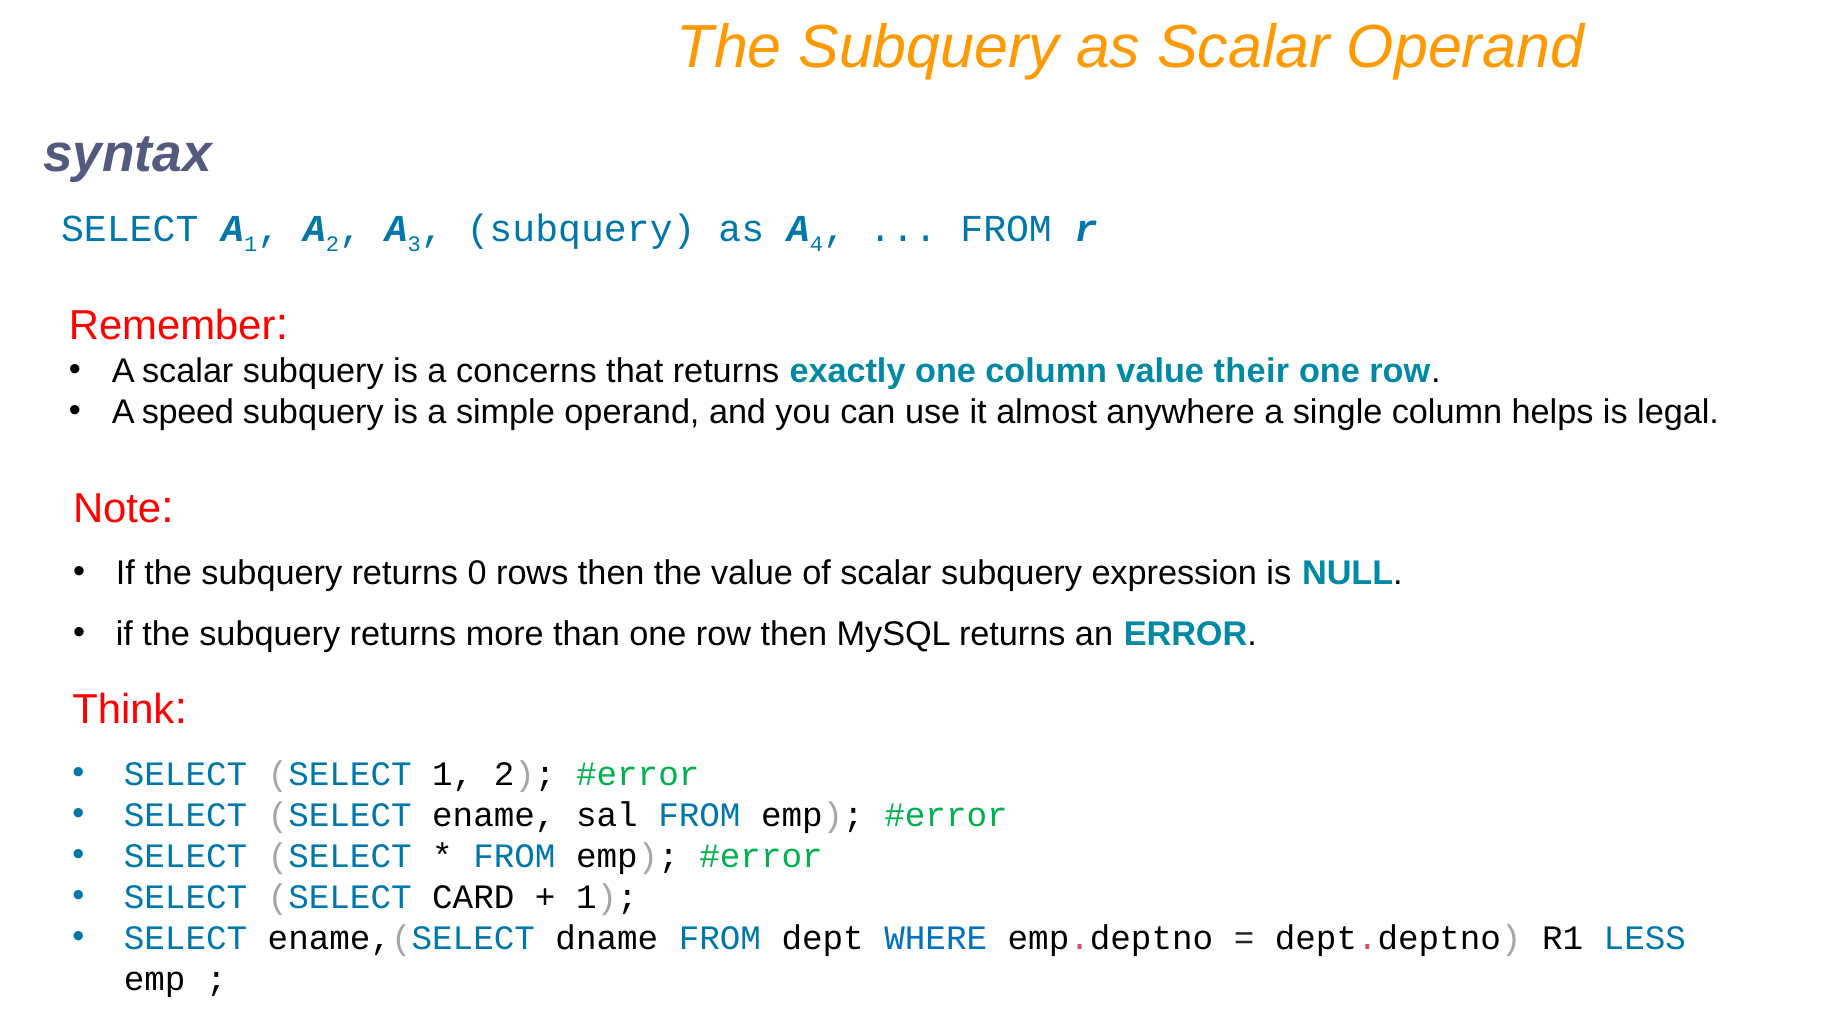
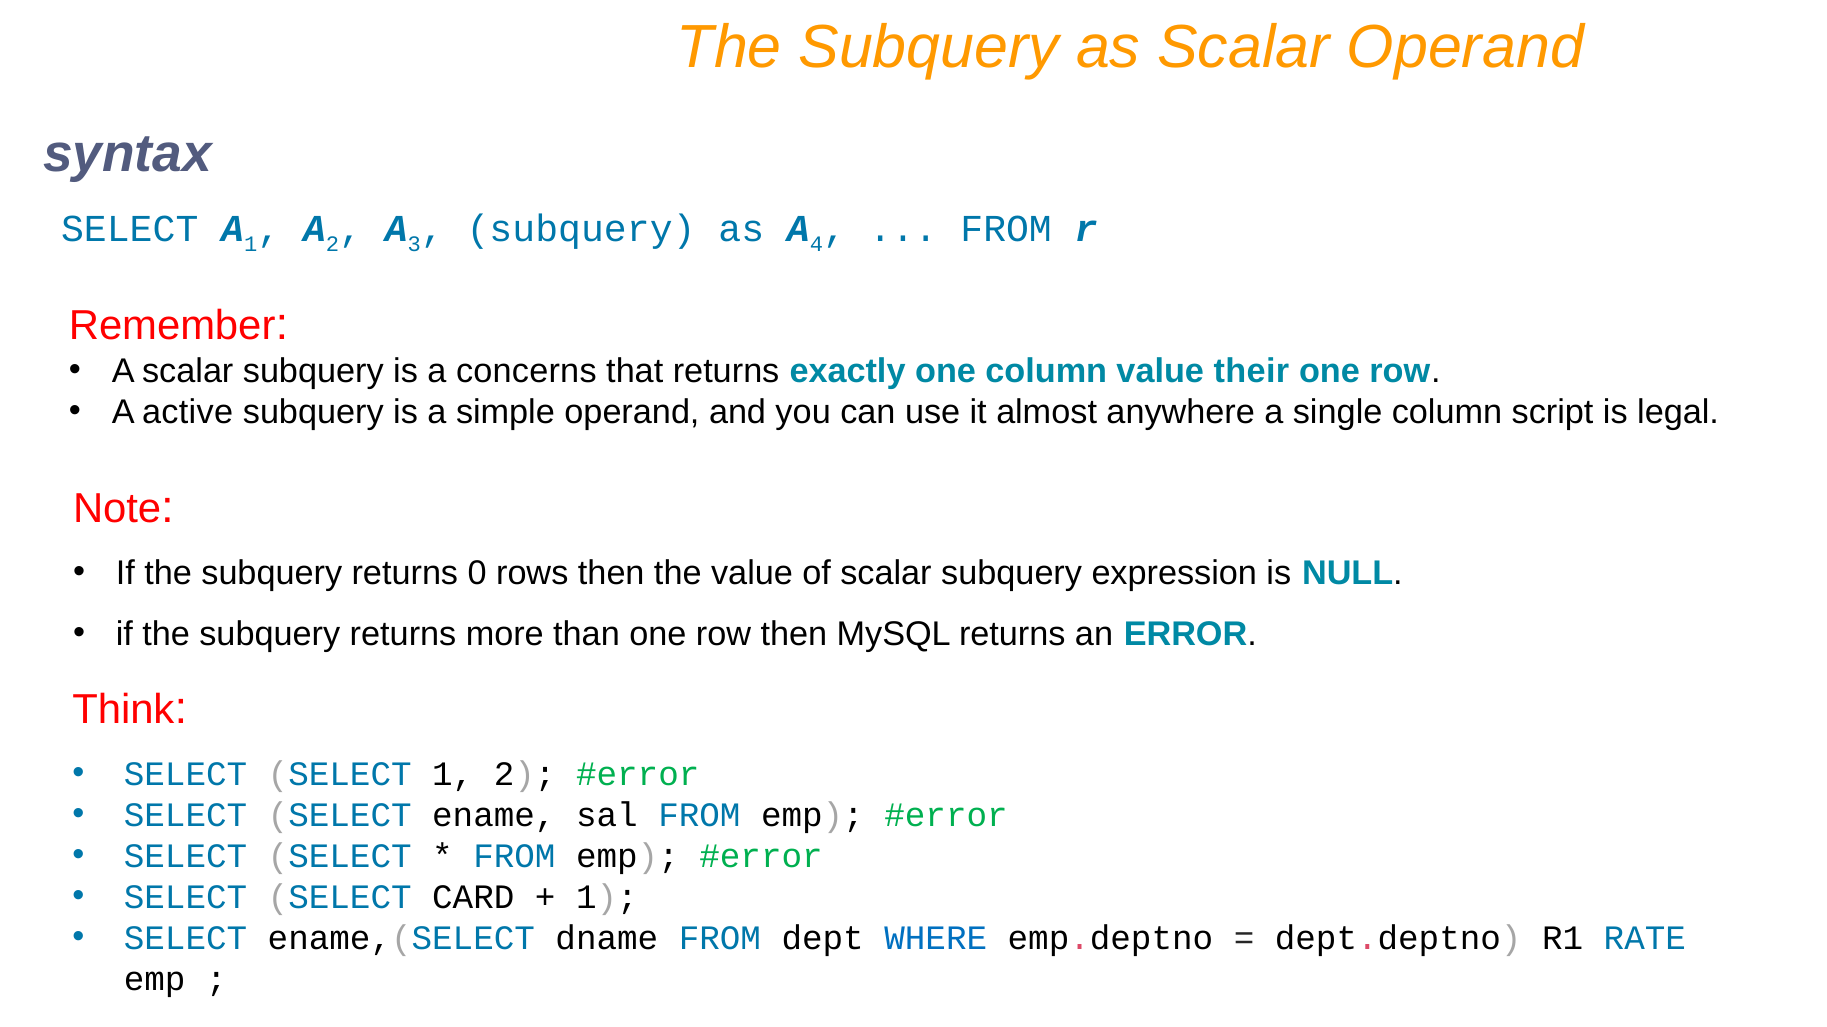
speed: speed -> active (188, 412)
helps: helps -> script (1553, 412)
LESS: LESS -> RATE (1645, 939)
